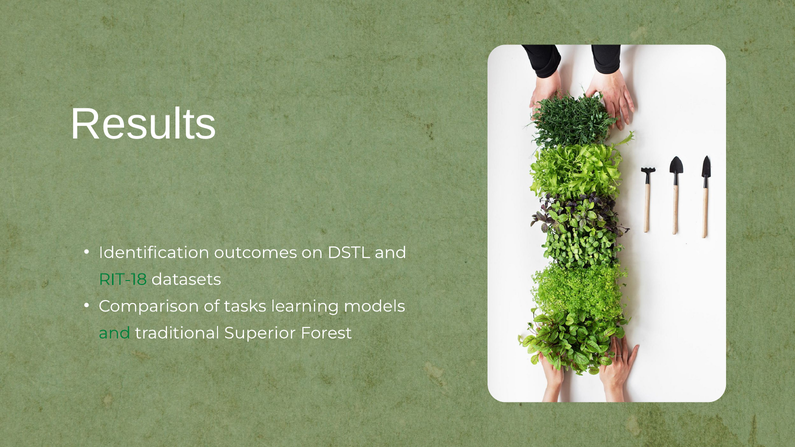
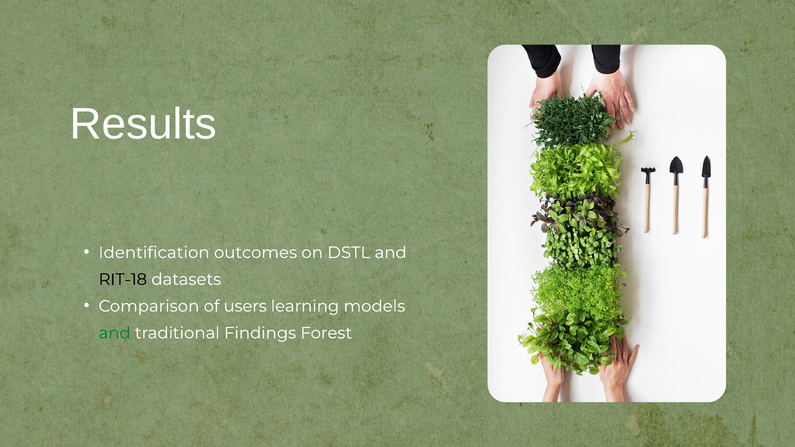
RIT-18 colour: green -> black (123, 280)
tasks: tasks -> users (245, 306)
Superior: Superior -> Findings (260, 333)
